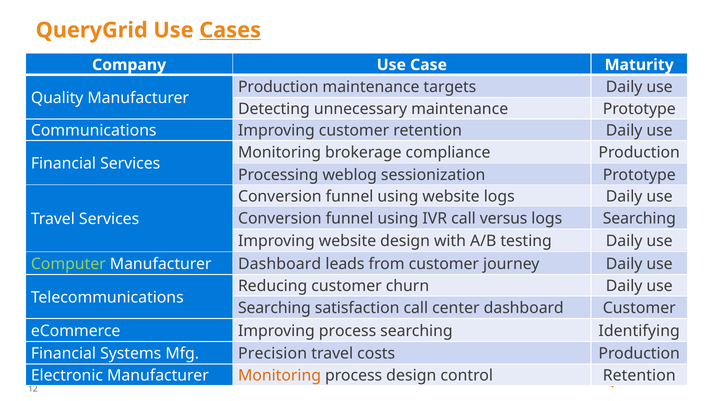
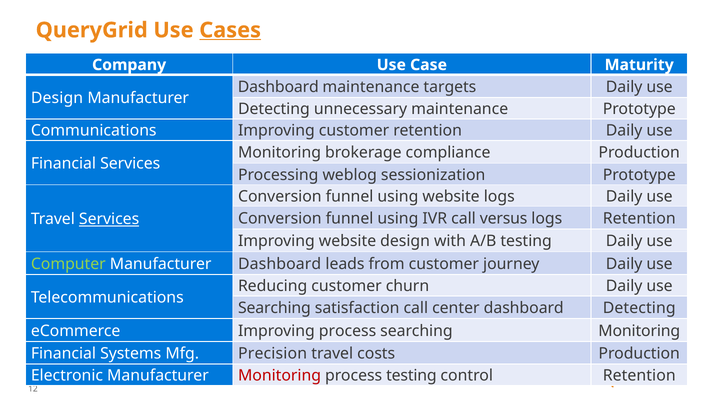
Production: Production -> Dashboard (278, 87)
Quality: Quality -> Design (57, 98)
logs Searching: Searching -> Retention (639, 219)
Services underline: none -> present (109, 219)
dashboard Customer: Customer -> Detecting (639, 308)
searching Identifying: Identifying -> Monitoring (639, 331)
Monitoring colour: orange -> red (280, 376)
process design: design -> testing (411, 376)
